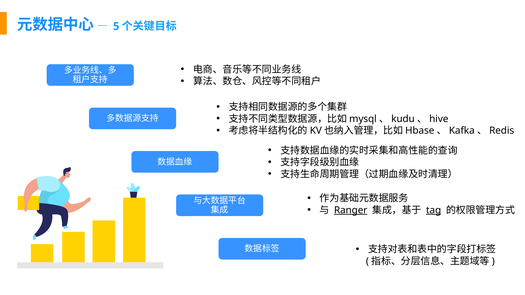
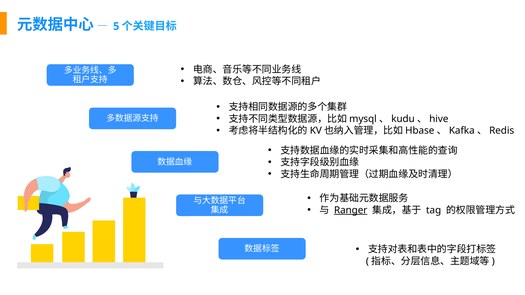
tag underline: present -> none (434, 210)
